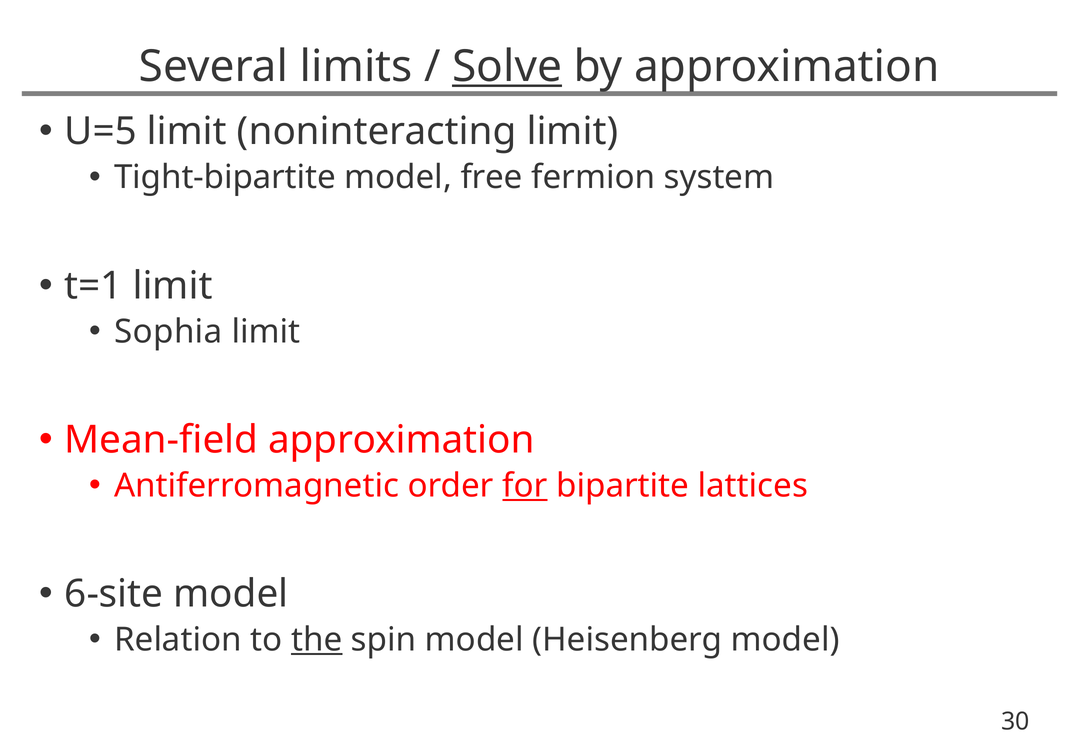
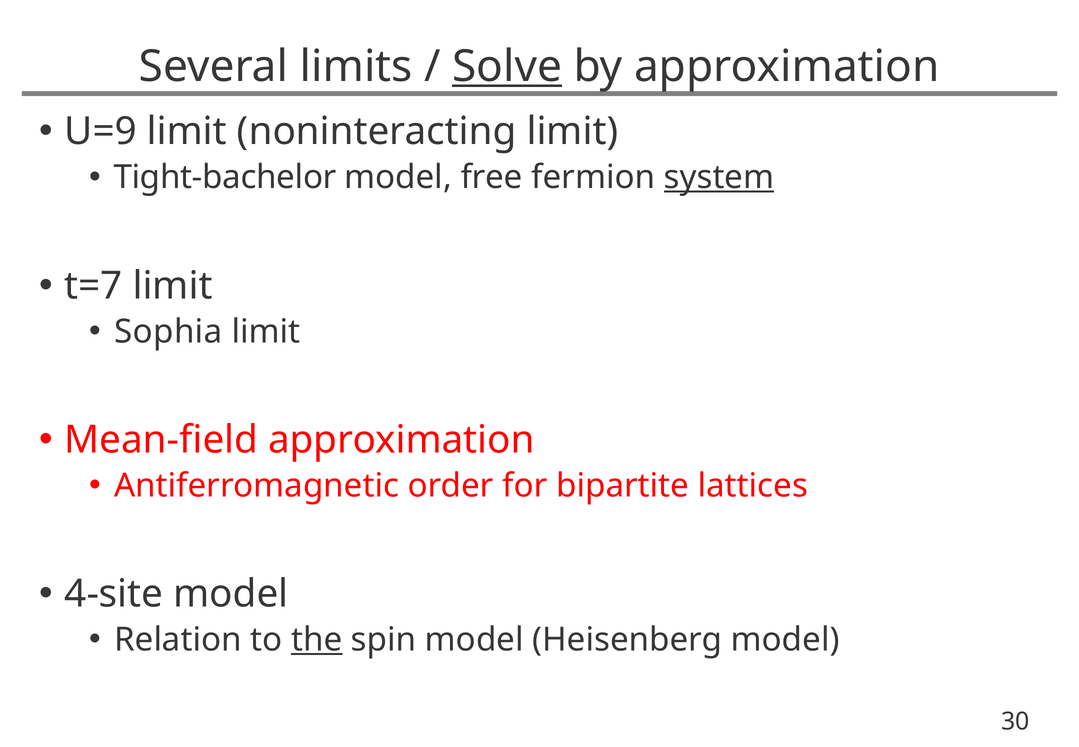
U=5: U=5 -> U=9 (101, 132)
Tight-bipartite: Tight-bipartite -> Tight-bachelor (225, 177)
system underline: none -> present (719, 177)
t=1: t=1 -> t=7 (94, 286)
for underline: present -> none (525, 486)
6-site: 6-site -> 4-site (114, 594)
